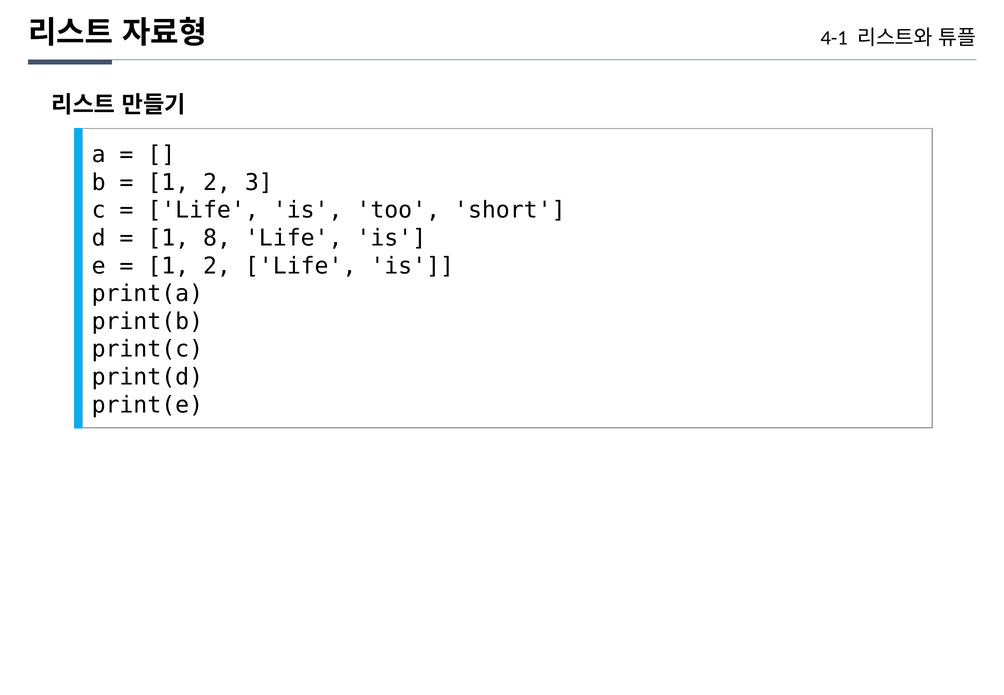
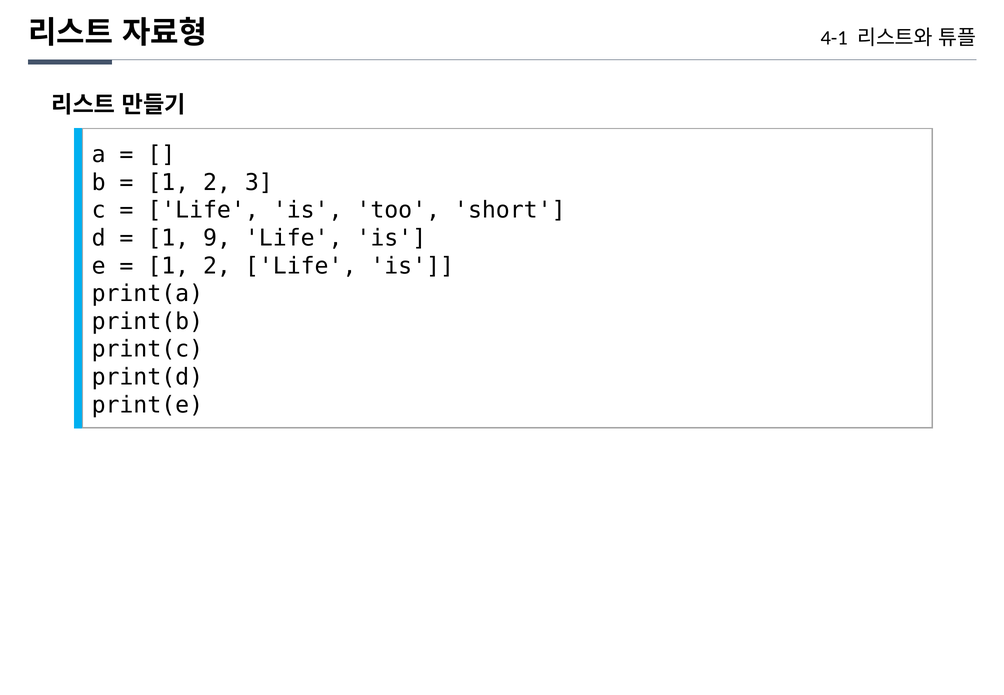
8: 8 -> 9 (217, 238)
